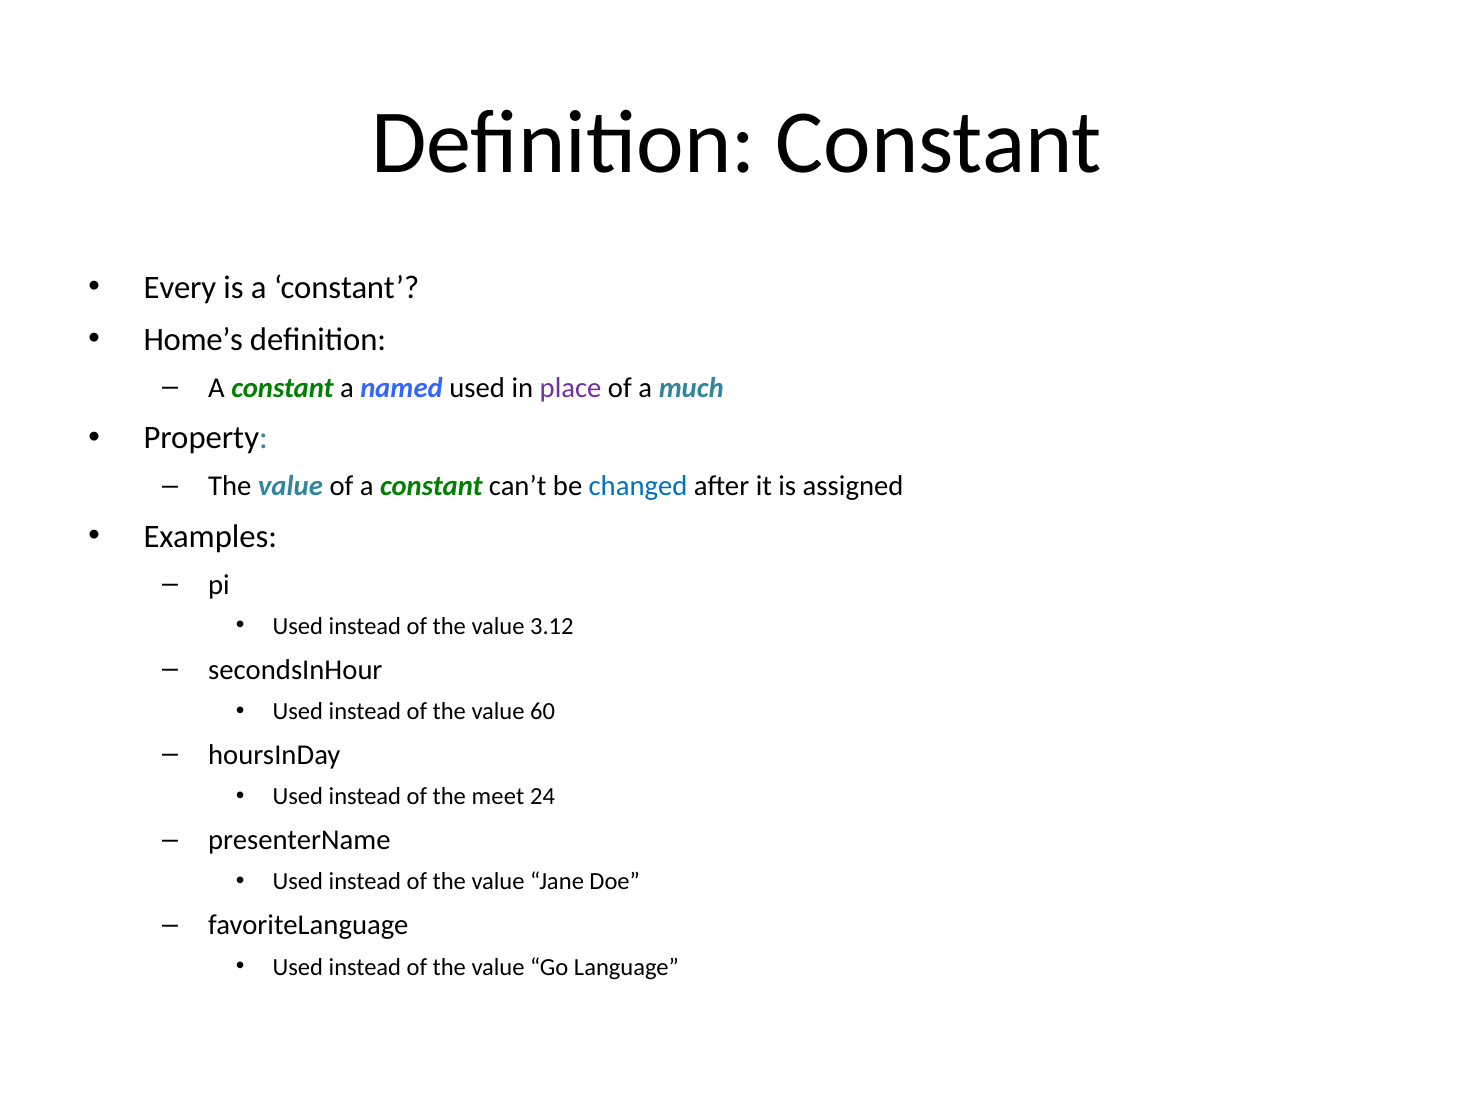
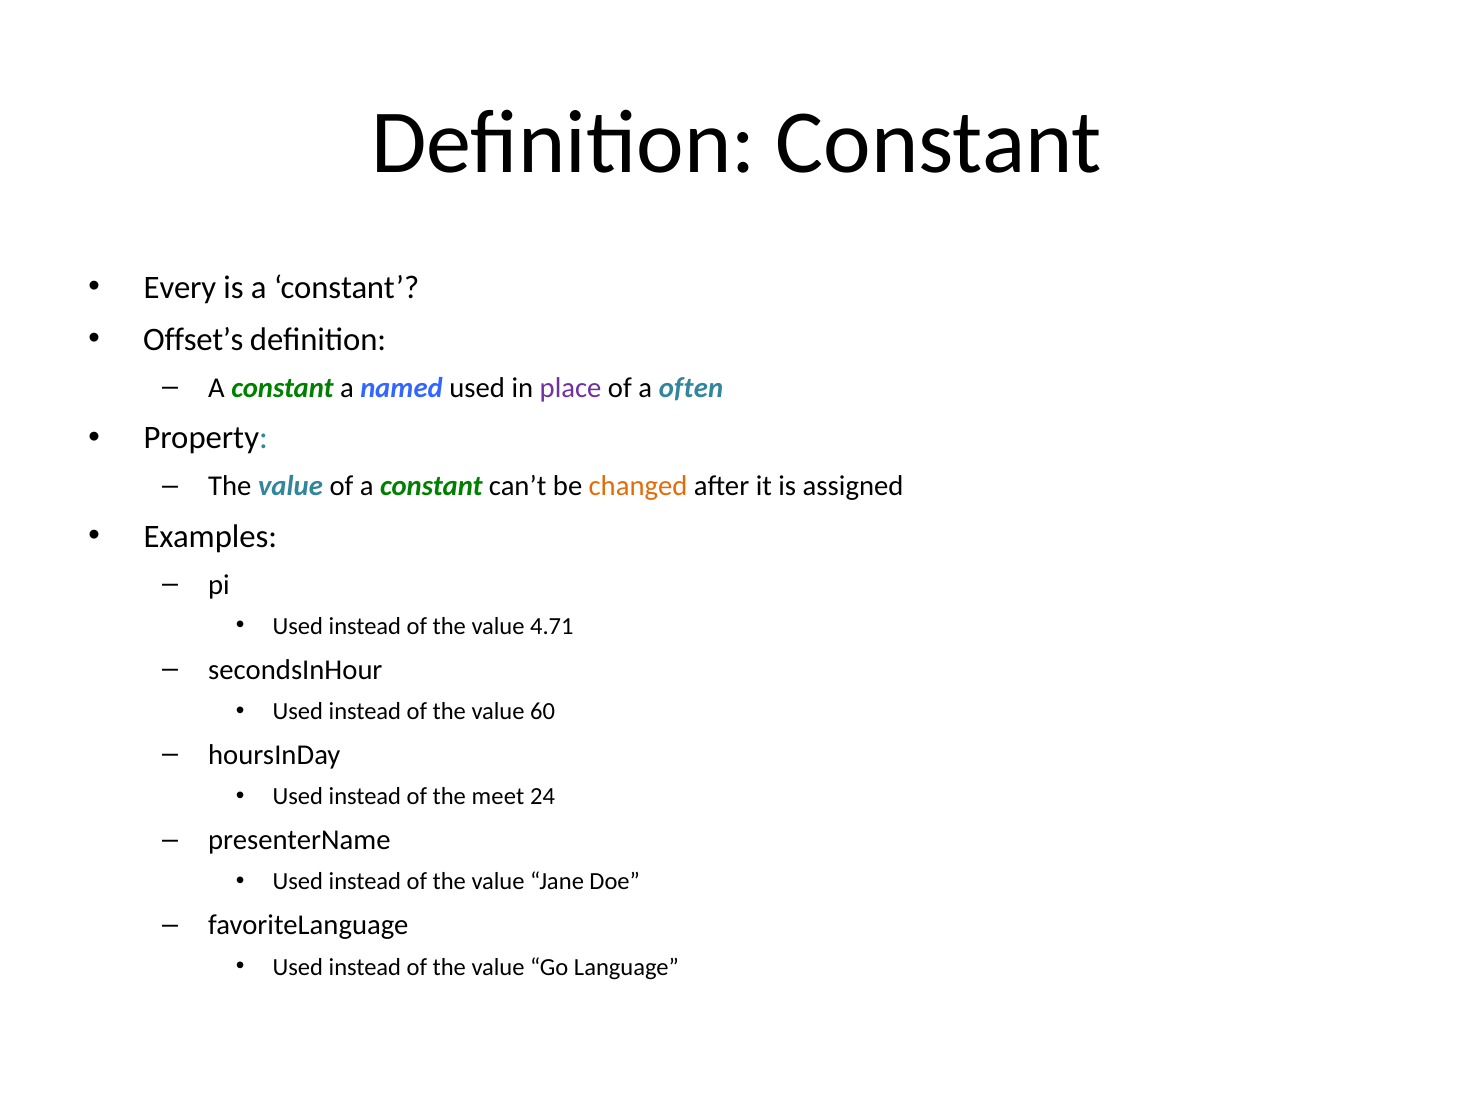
Home’s: Home’s -> Offset’s (193, 340)
much: much -> often (691, 388)
changed colour: blue -> orange (638, 486)
3.12: 3.12 -> 4.71 (552, 626)
